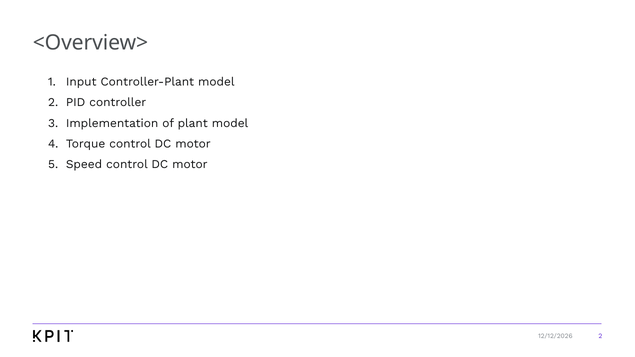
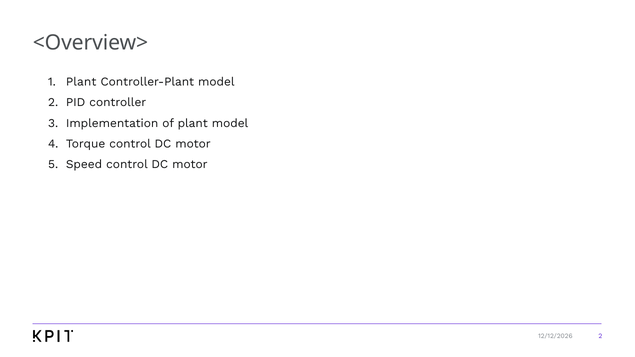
Input: Input -> Plant (81, 82)
